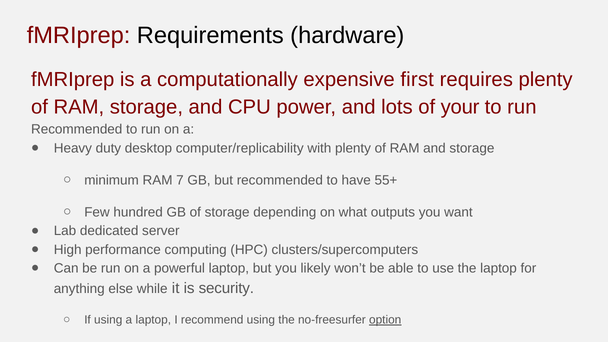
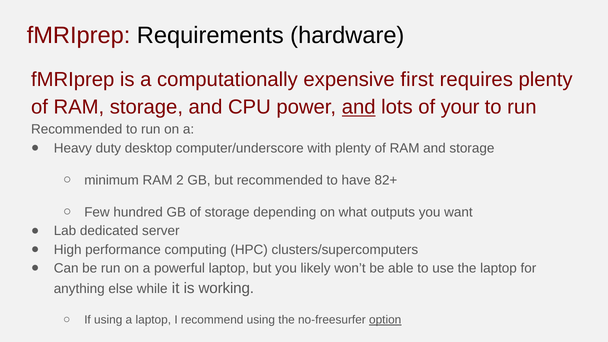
and underline: none -> present (359, 107)
computer/replicability: computer/replicability -> computer/underscore (240, 148)
7: 7 -> 2 (180, 180)
55+: 55+ -> 82+ (386, 180)
security: security -> working (226, 288)
